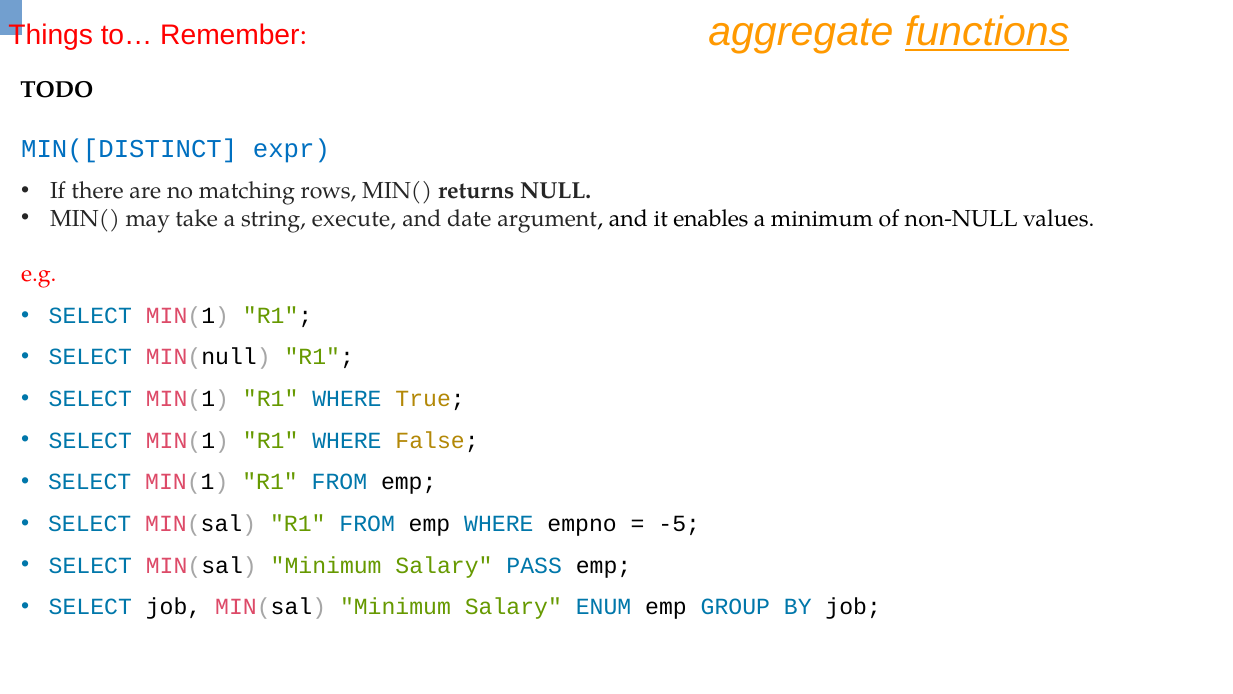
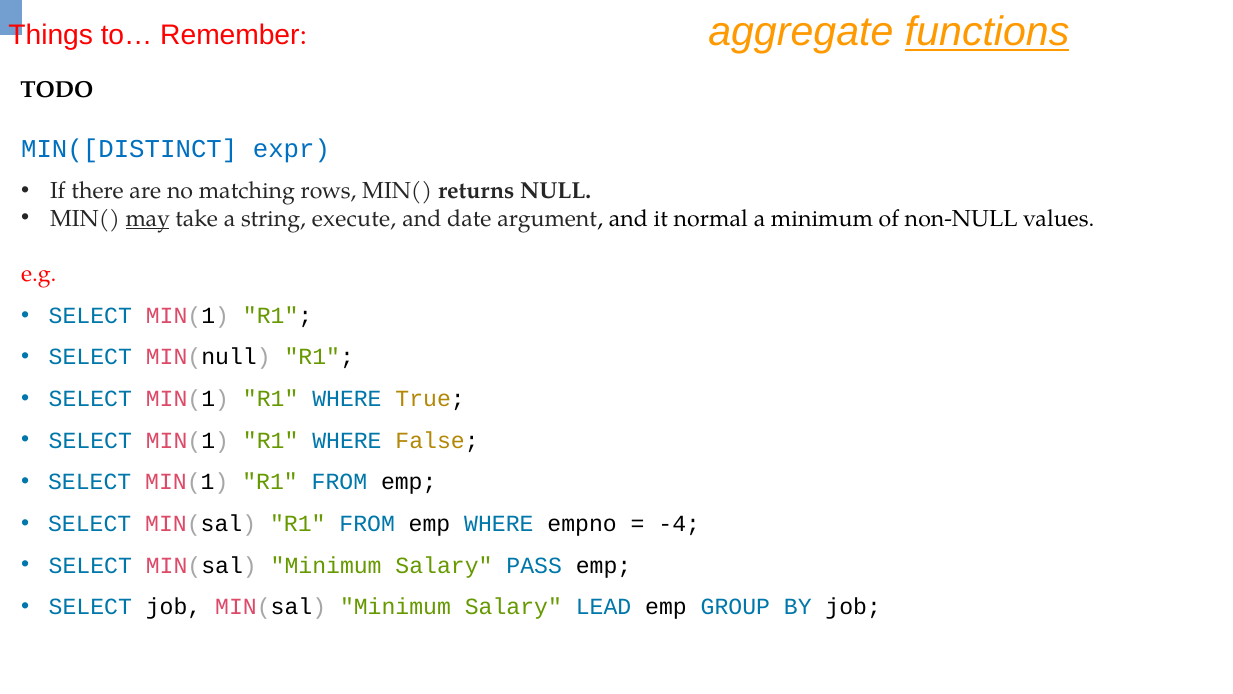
may underline: none -> present (148, 218)
enables: enables -> normal (711, 218)
-5: -5 -> -4 (679, 524)
ENUM: ENUM -> LEAD (604, 607)
